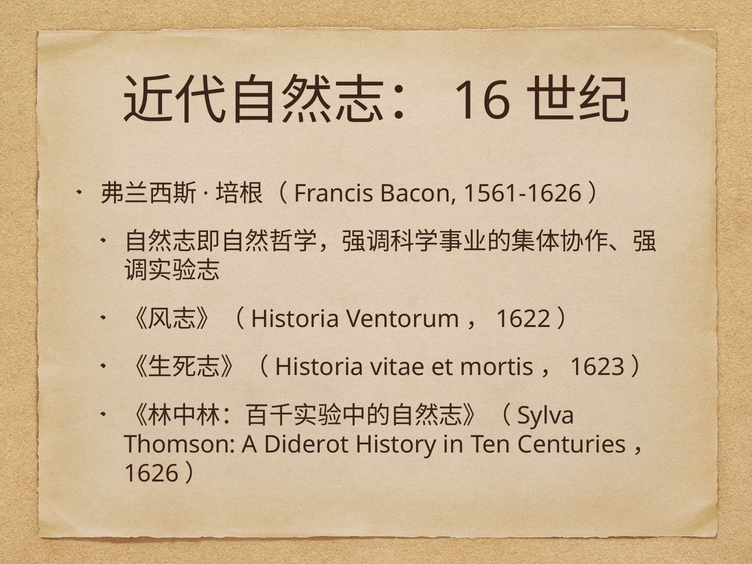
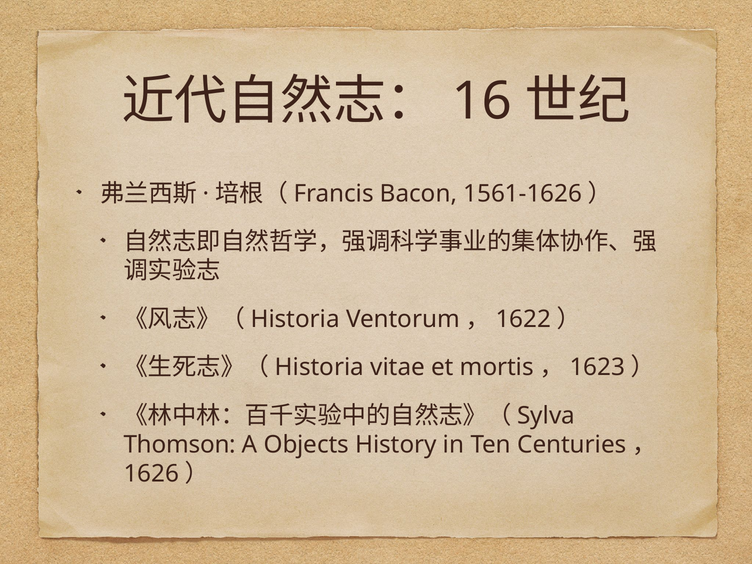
Diderot: Diderot -> Objects (306, 445)
